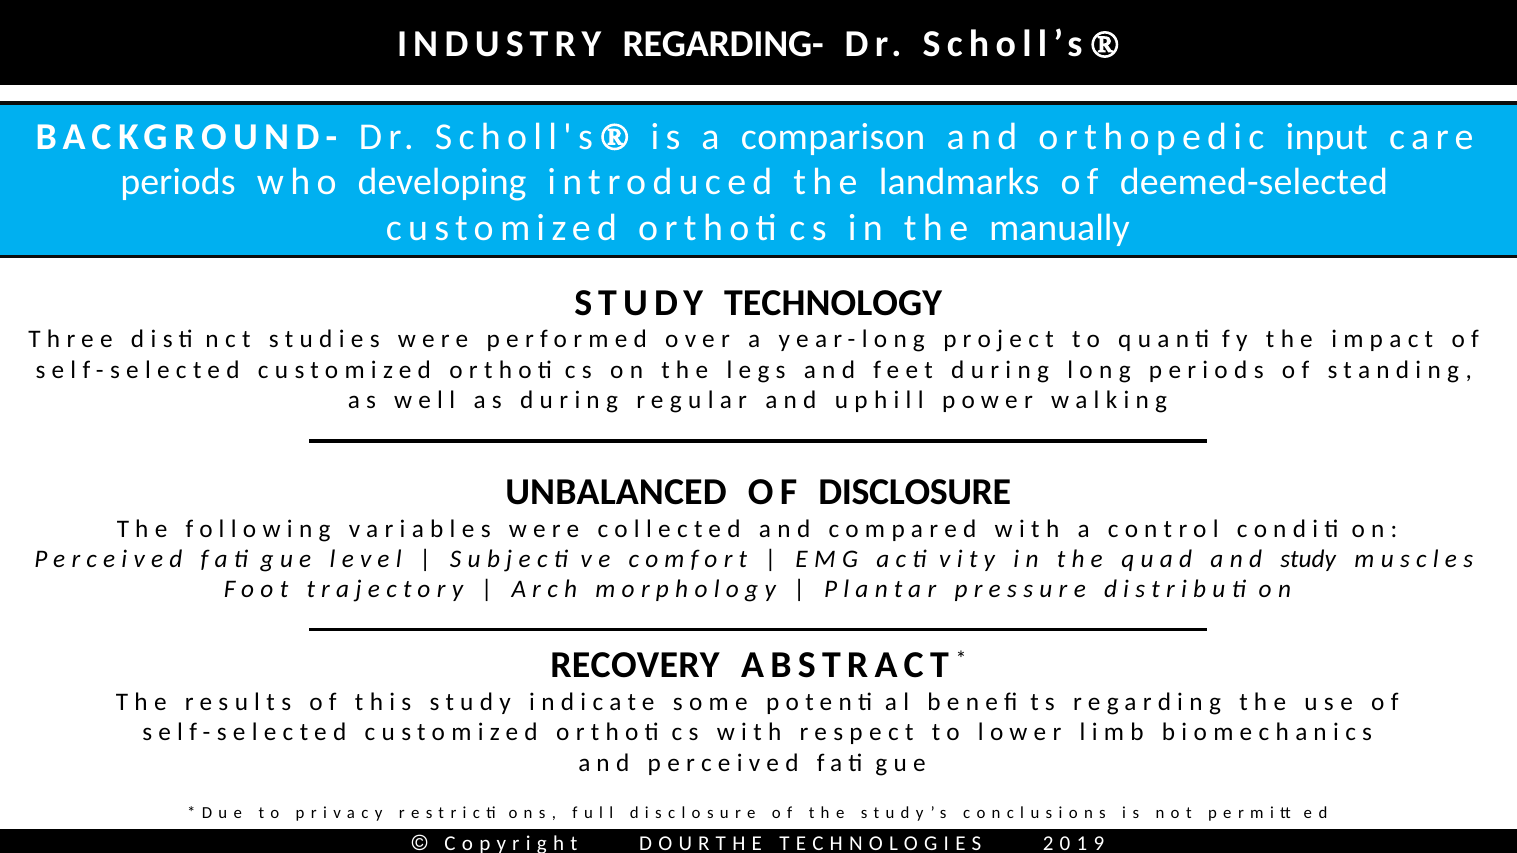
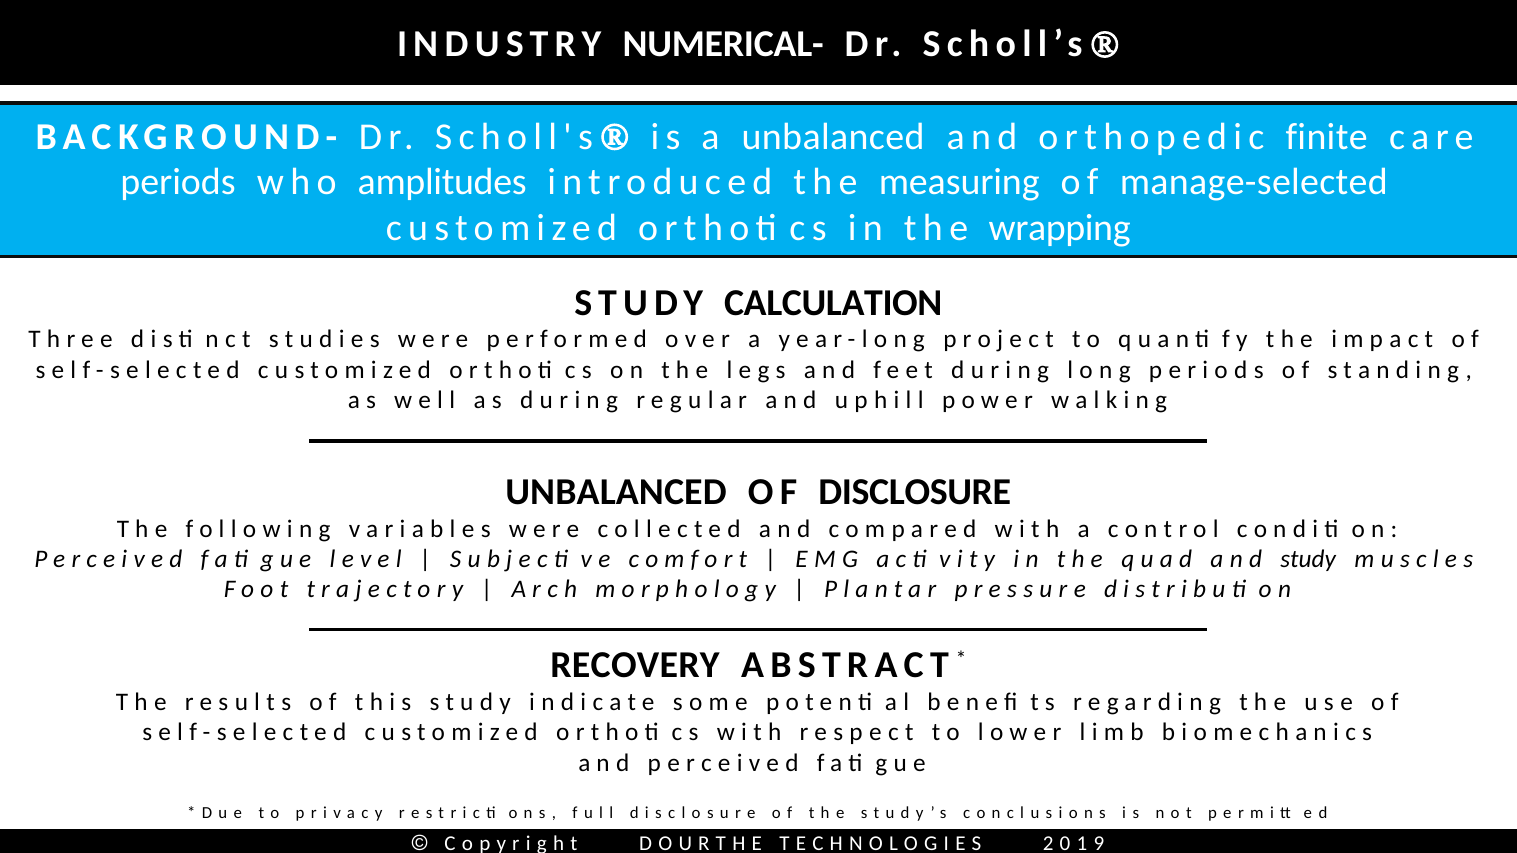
REGARDING-: REGARDING- -> NUMERICAL- (723, 44)
a comparison: comparison -> unbalanced (833, 137)
input: input -> finite (1327, 137)
developing: developing -> amplitudes (442, 182)
landmarks: landmarks -> measuring (959, 182)
deemed-selected: deemed-selected -> manage-selected (1254, 182)
manually: manually -> wrapping (1060, 228)
TECHNOLOGY: TECHNOLOGY -> CALCULATION (833, 303)
